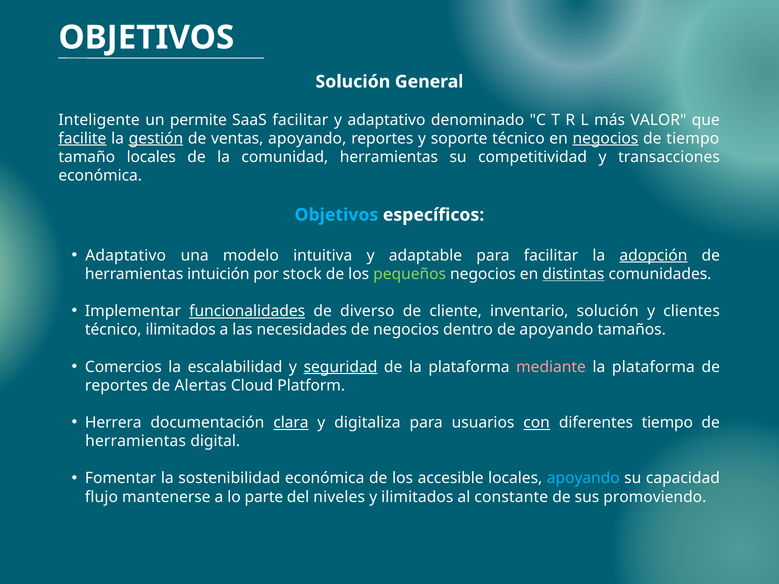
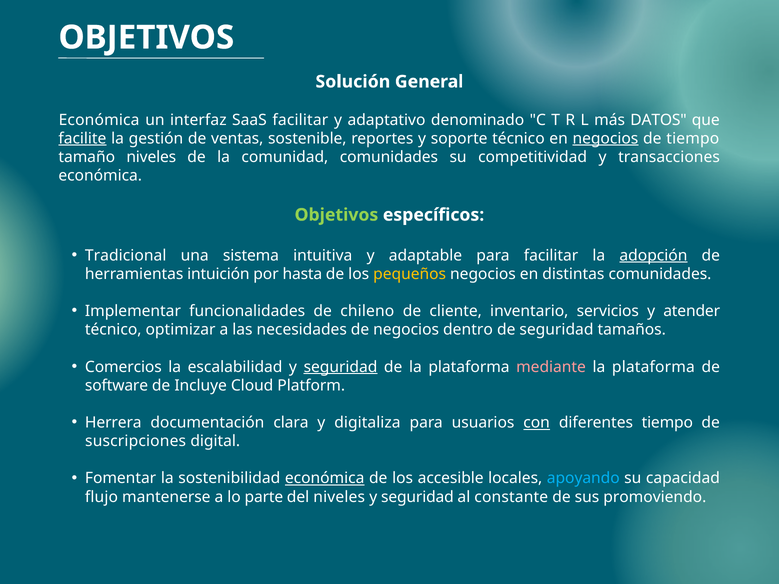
Inteligente: Inteligente -> Económica (99, 120)
permite: permite -> interfaz (198, 120)
VALOR: VALOR -> DATOS (659, 120)
gestión underline: present -> none (156, 139)
ventas apoyando: apoyando -> sostenible (307, 139)
tamaño locales: locales -> niveles (151, 157)
comunidad herramientas: herramientas -> comunidades (389, 157)
Objetivos colour: light blue -> light green (336, 215)
Adaptativo: Adaptativo -> Tradicional (126, 256)
modelo: modelo -> sistema (251, 256)
stock: stock -> hasta (302, 274)
pequeños colour: light green -> yellow (410, 274)
distintas underline: present -> none (573, 274)
funcionalidades underline: present -> none (247, 311)
diverso: diverso -> chileno (367, 311)
inventario solución: solución -> servicios (608, 311)
clientes: clientes -> atender (692, 311)
técnico ilimitados: ilimitados -> optimizar (181, 330)
de apoyando: apoyando -> seguridad (556, 330)
reportes: reportes -> software (117, 386)
Alertas: Alertas -> Incluye (201, 386)
clara underline: present -> none (291, 423)
herramientas: herramientas -> suscripciones (136, 441)
económica underline: none -> present (325, 478)
ilimitados: ilimitados -> seguridad (417, 497)
